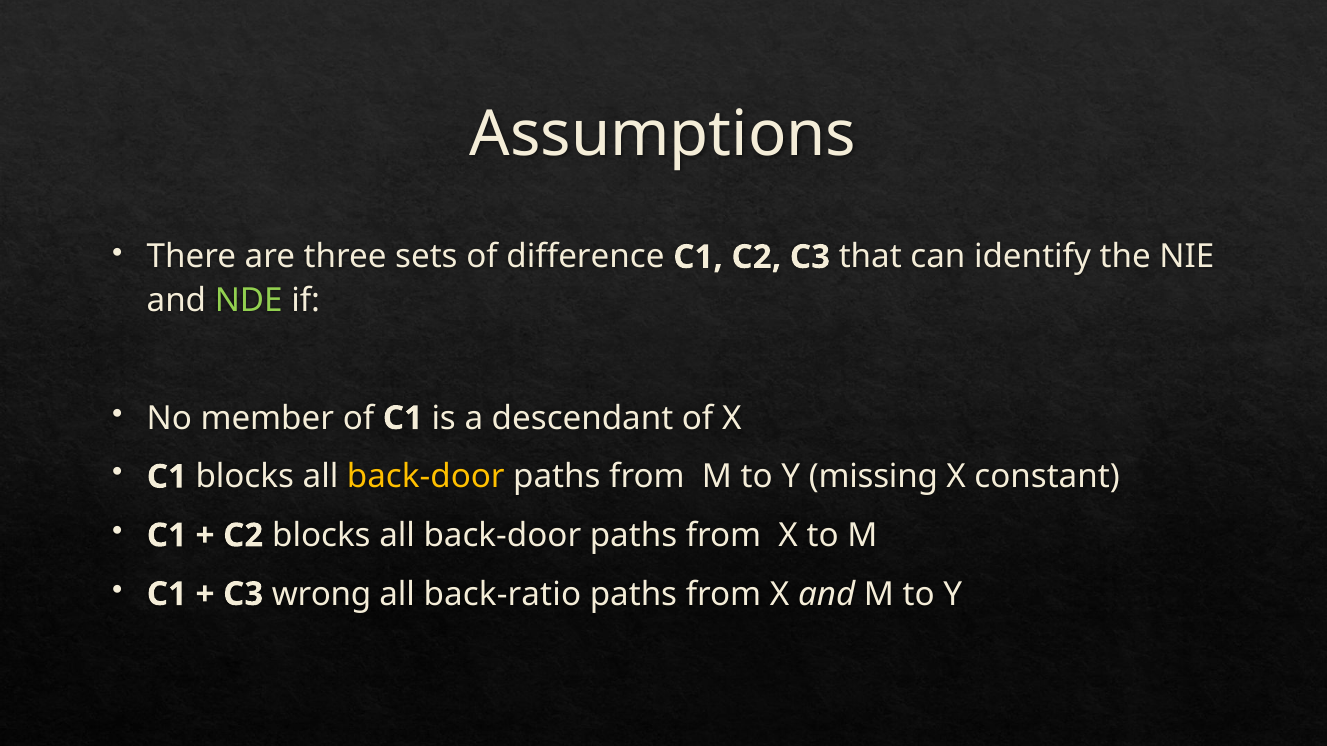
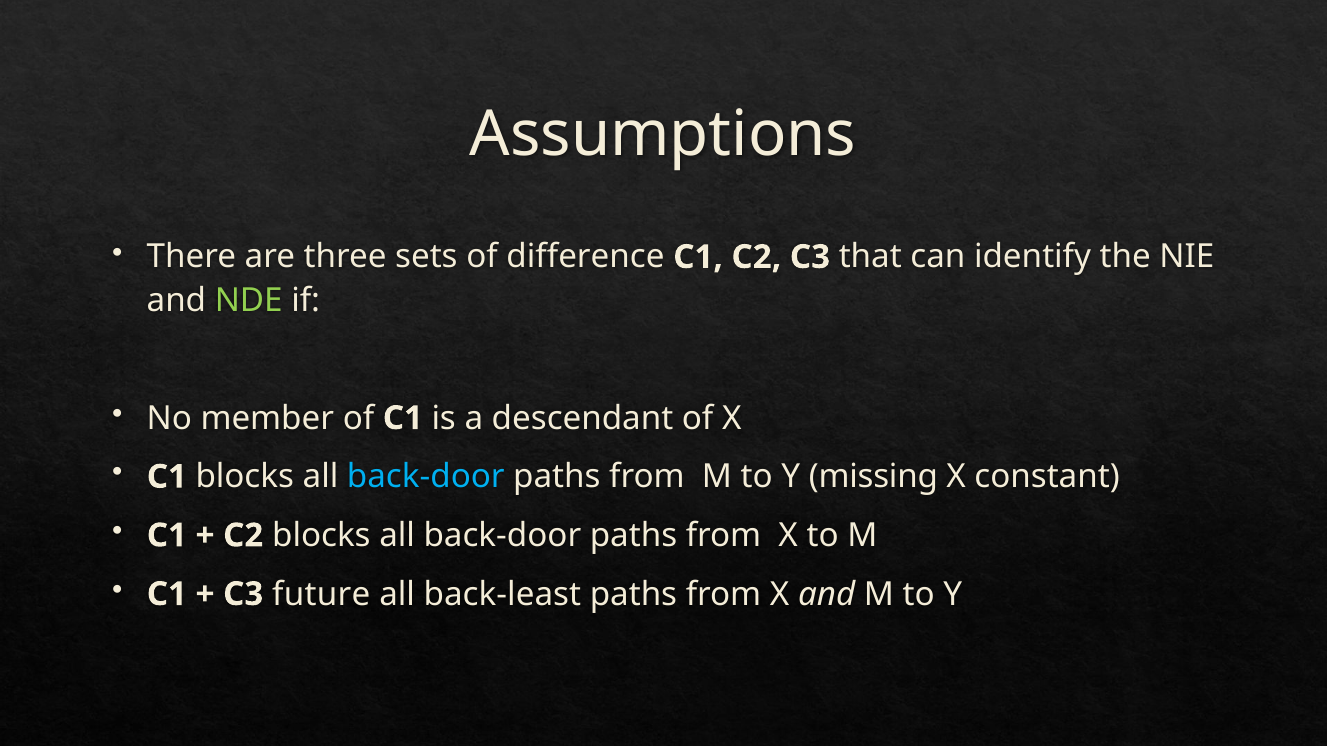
back-door colour: yellow -> light blue (426, 477)
wrong: wrong -> future (321, 594)
back-ratio: back-ratio -> back-least (502, 594)
